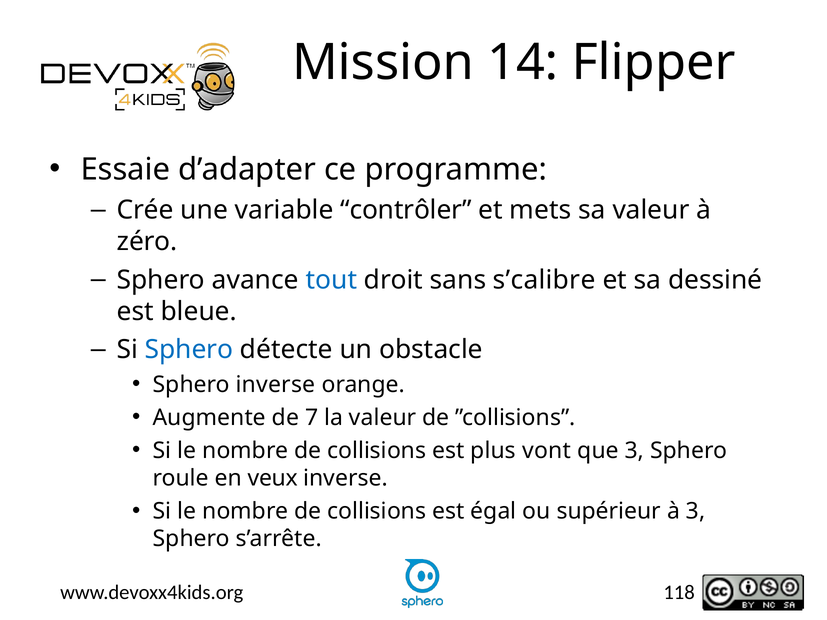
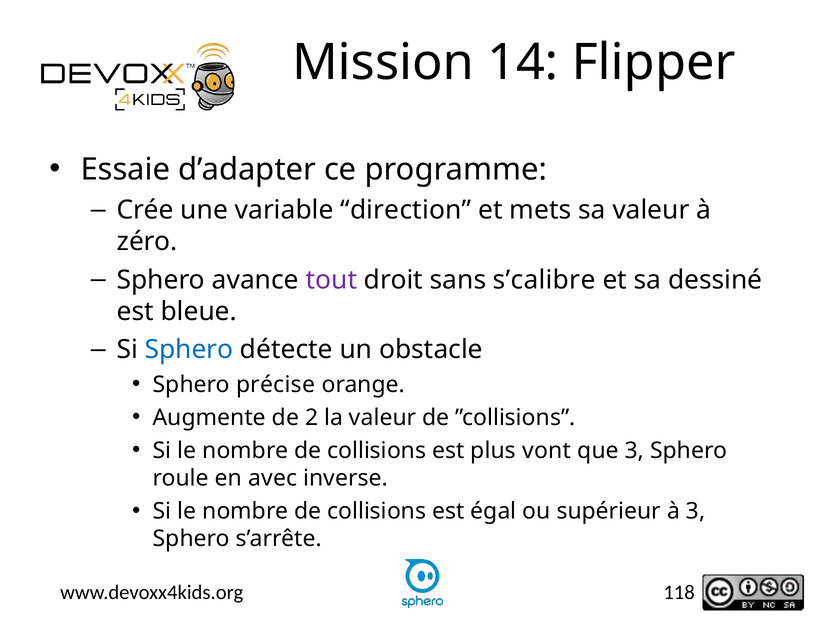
contrôler: contrôler -> direction (406, 210)
tout colour: blue -> purple (331, 280)
Sphero inverse: inverse -> précise (276, 385)
7: 7 -> 2 (312, 418)
veux: veux -> avec (273, 478)
